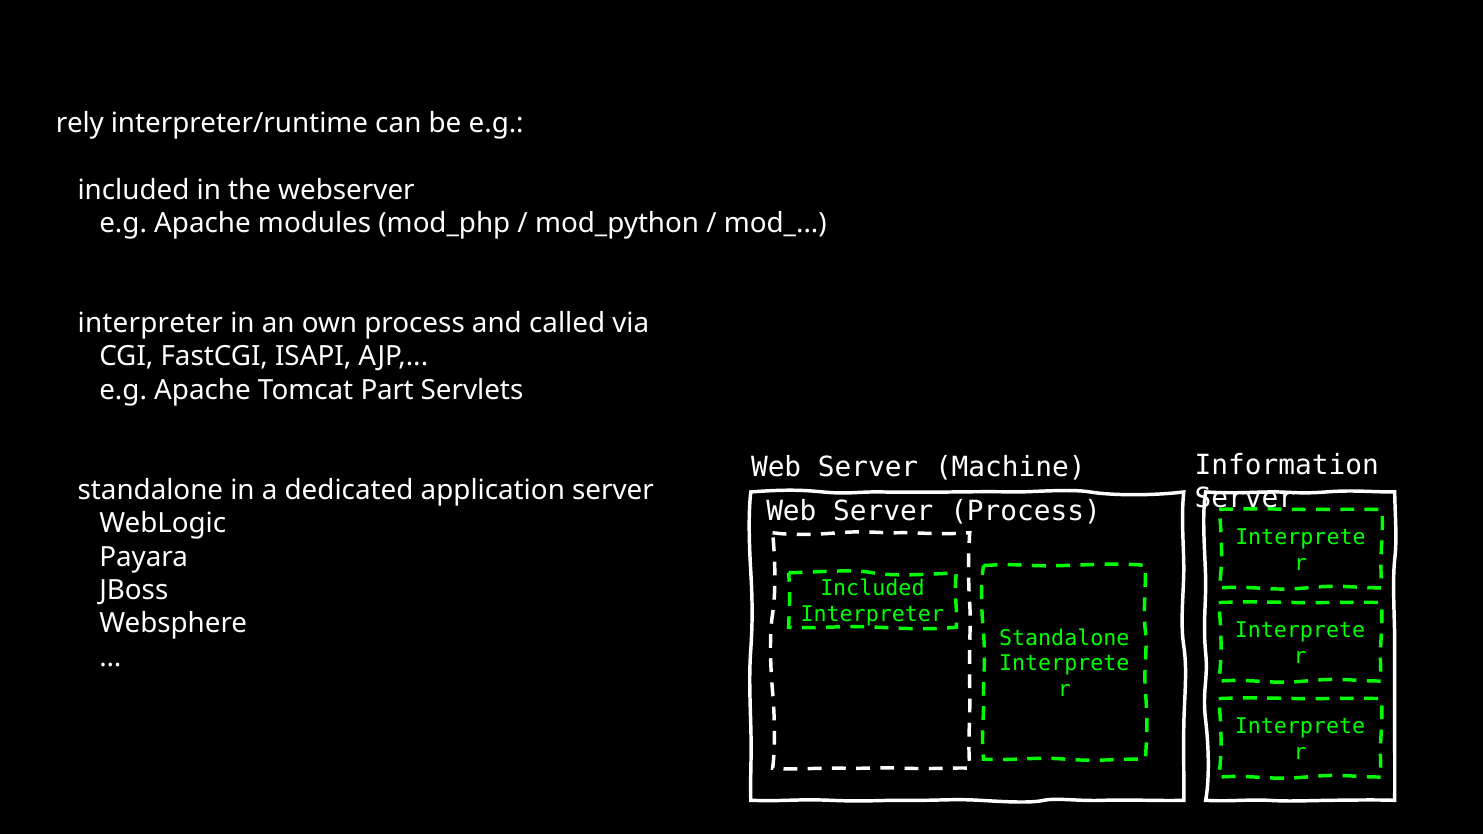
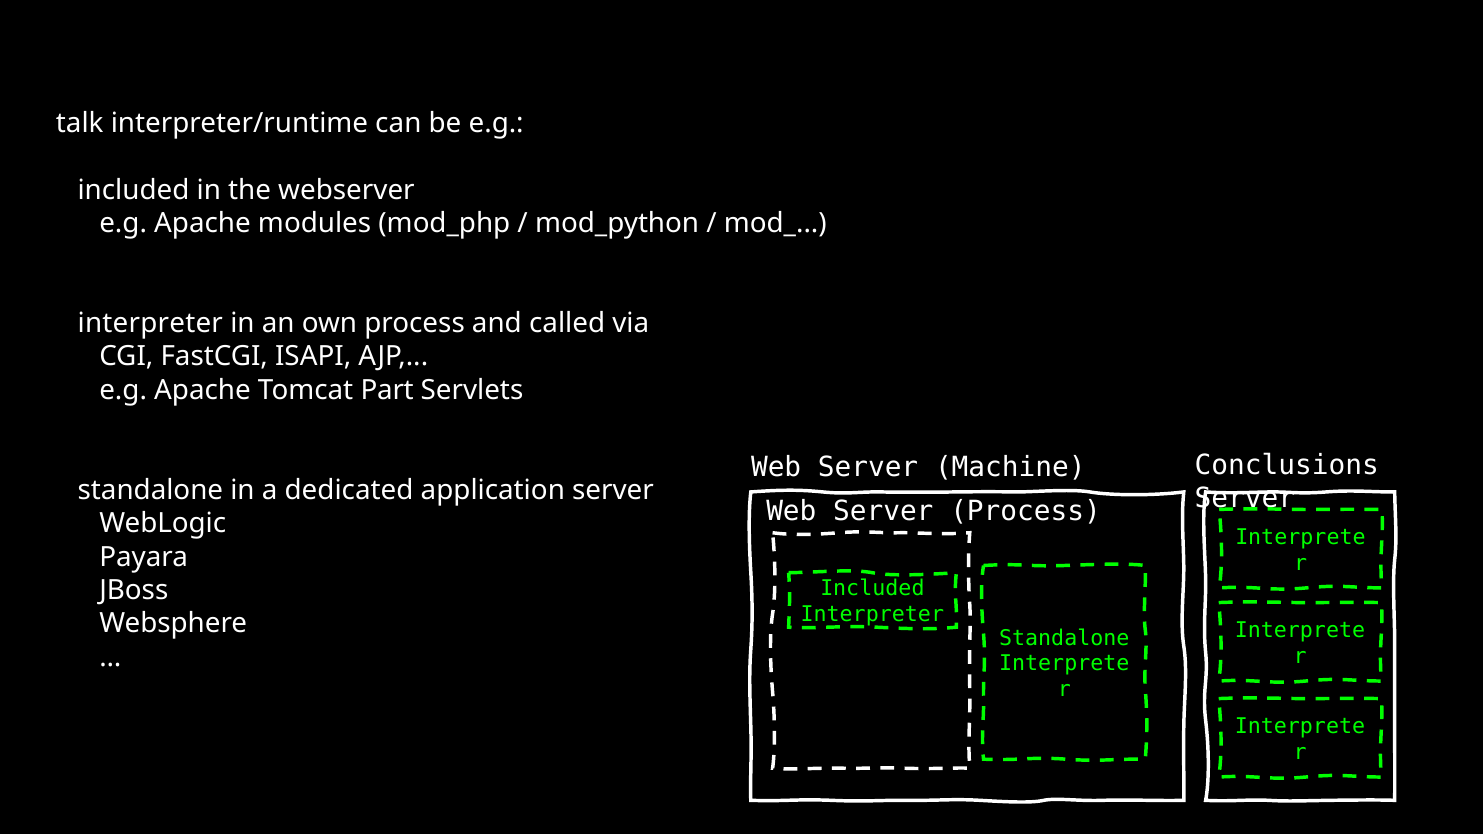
rely: rely -> talk (80, 123)
Information: Information -> Conclusions (1287, 465)
